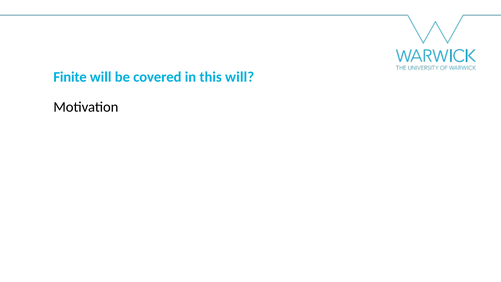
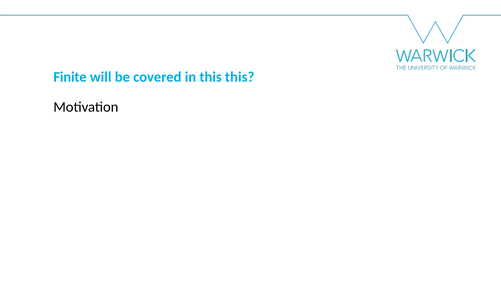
this will: will -> this (240, 77)
